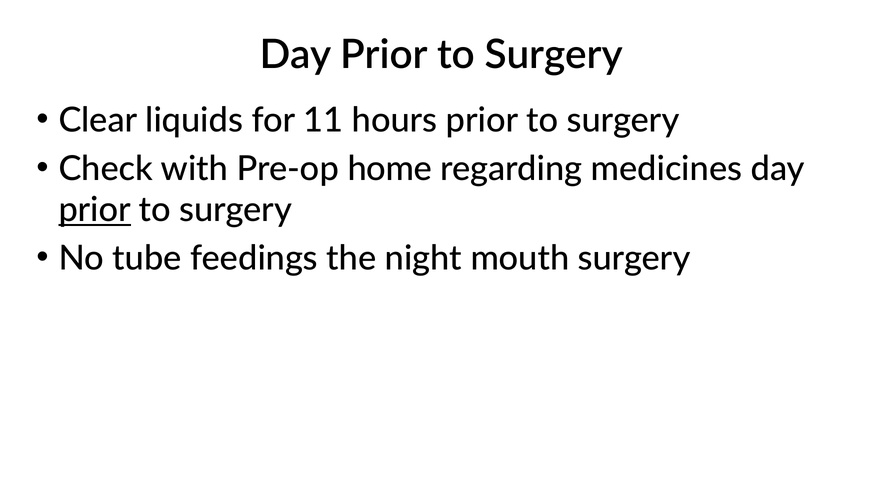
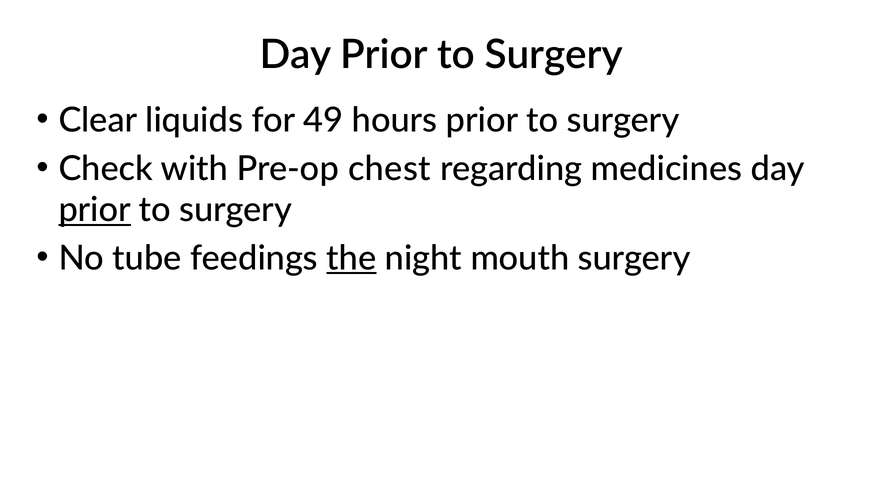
11: 11 -> 49 (323, 120)
home: home -> chest (389, 169)
the underline: none -> present (351, 258)
